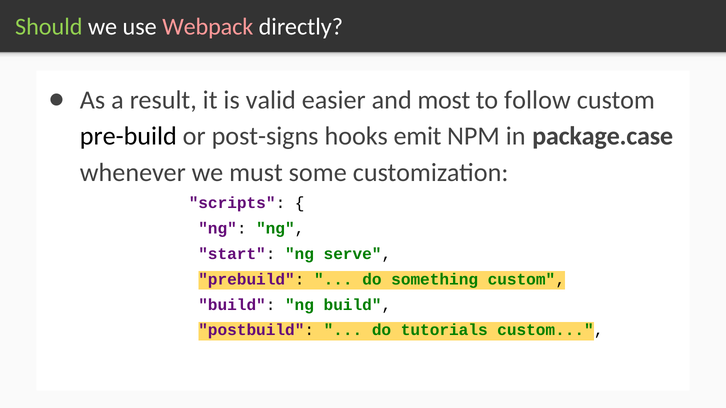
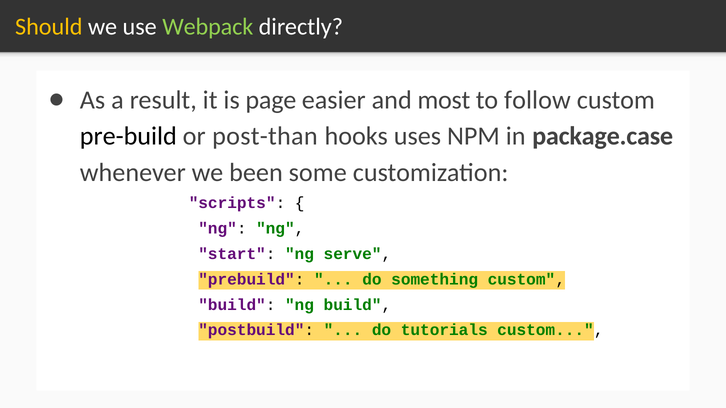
Should colour: light green -> yellow (49, 27)
Webpack colour: pink -> light green (208, 27)
valid: valid -> page (271, 100)
post-signs: post-signs -> post-than (265, 136)
emit: emit -> uses (417, 136)
must: must -> been (256, 173)
